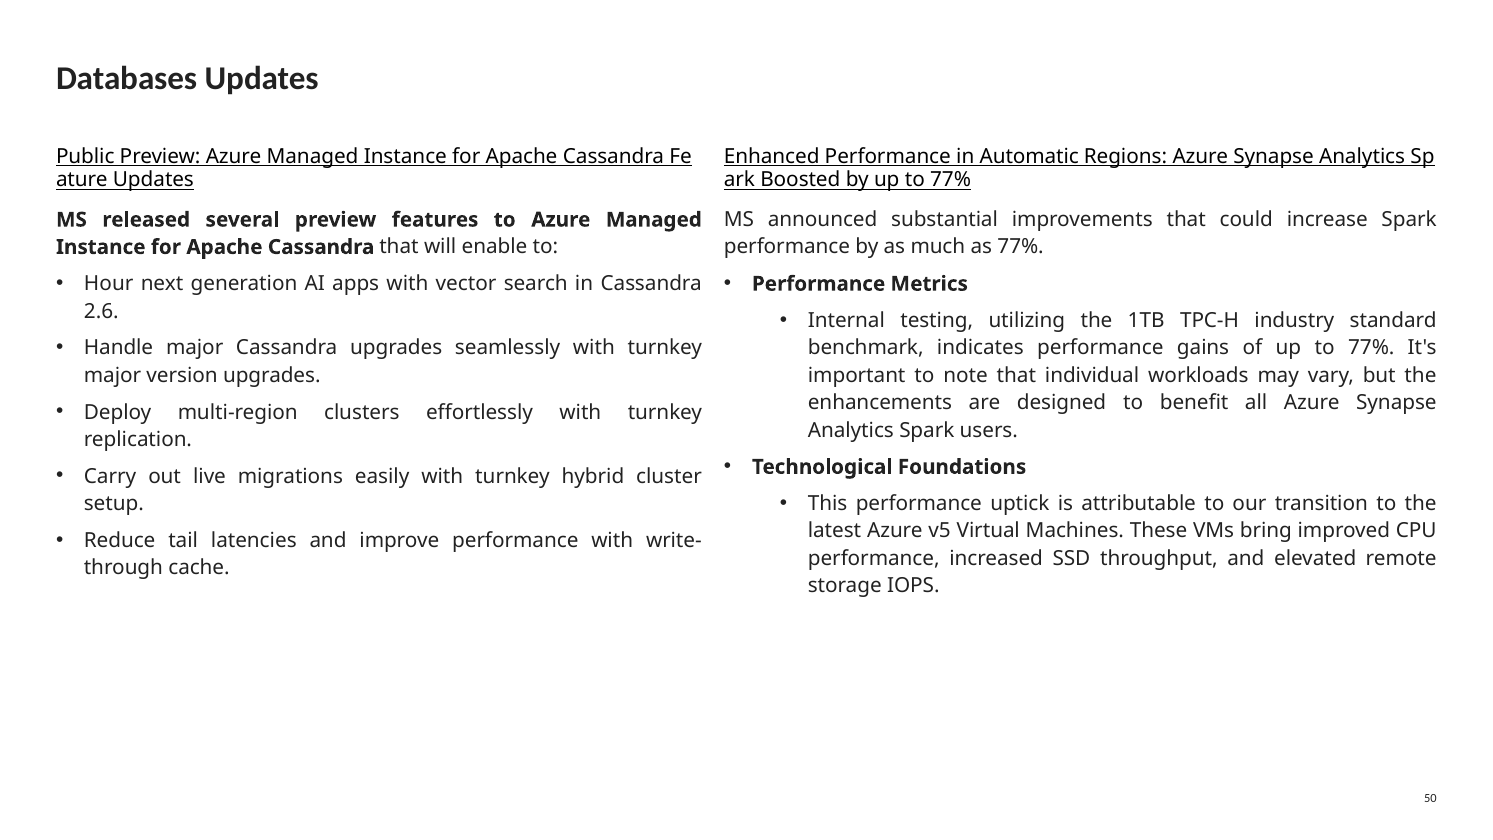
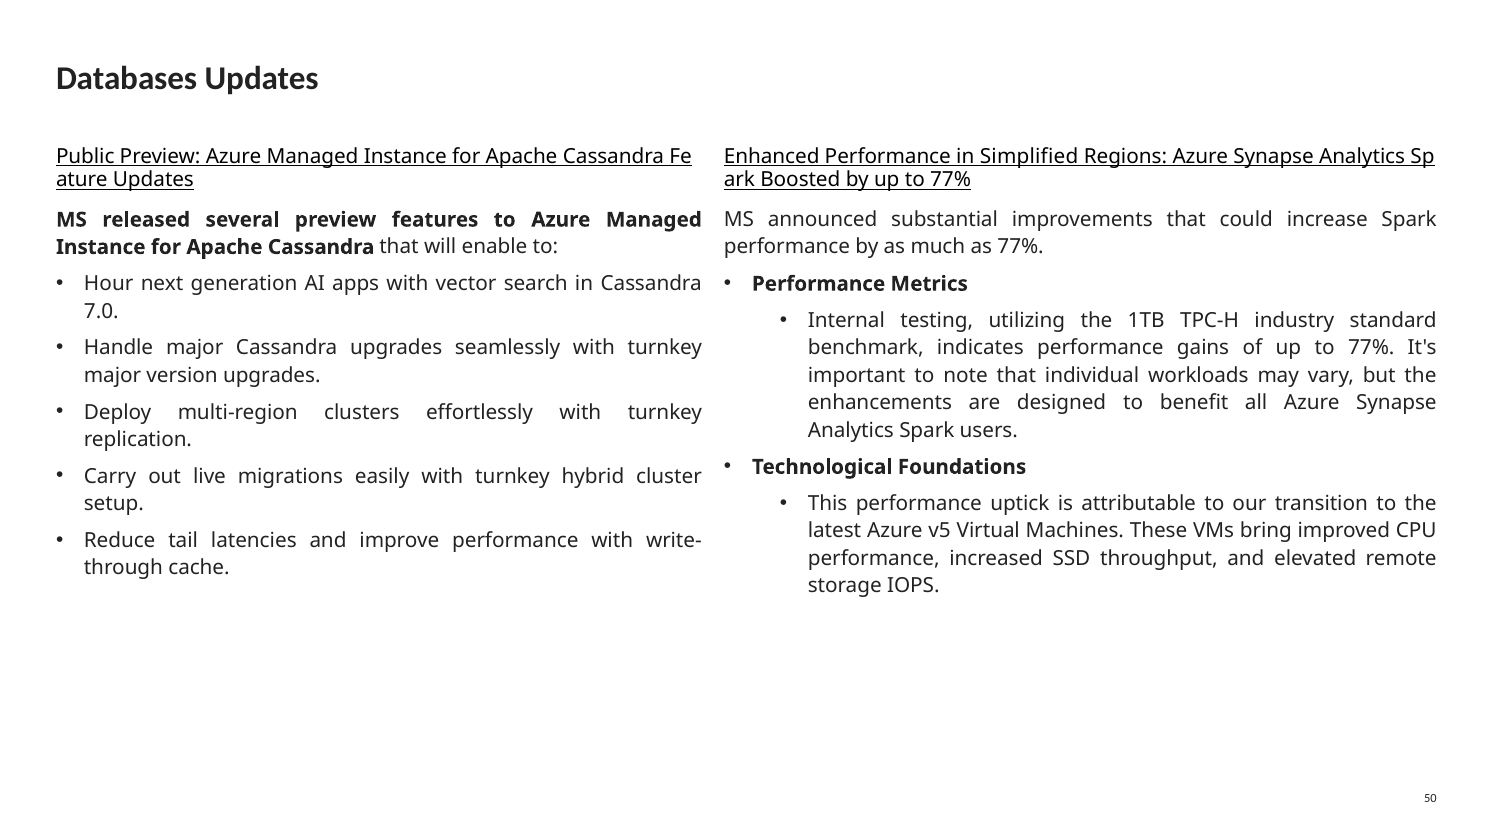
Automatic: Automatic -> Simplified (1029, 156)
2.6: 2.6 -> 7.0 (101, 311)
